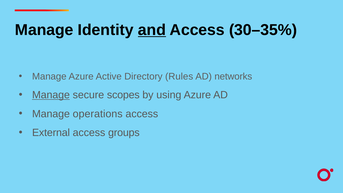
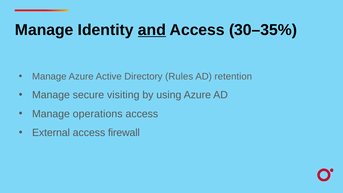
networks: networks -> retention (233, 77)
Manage underline: present -> none (51, 95)
scopes: scopes -> visiting (123, 95)
groups: groups -> firewall (124, 133)
